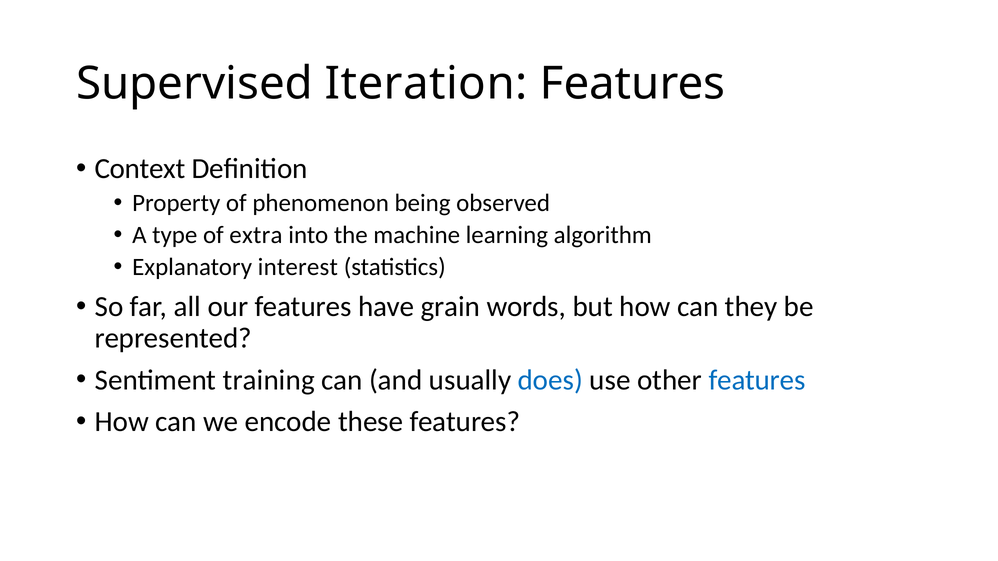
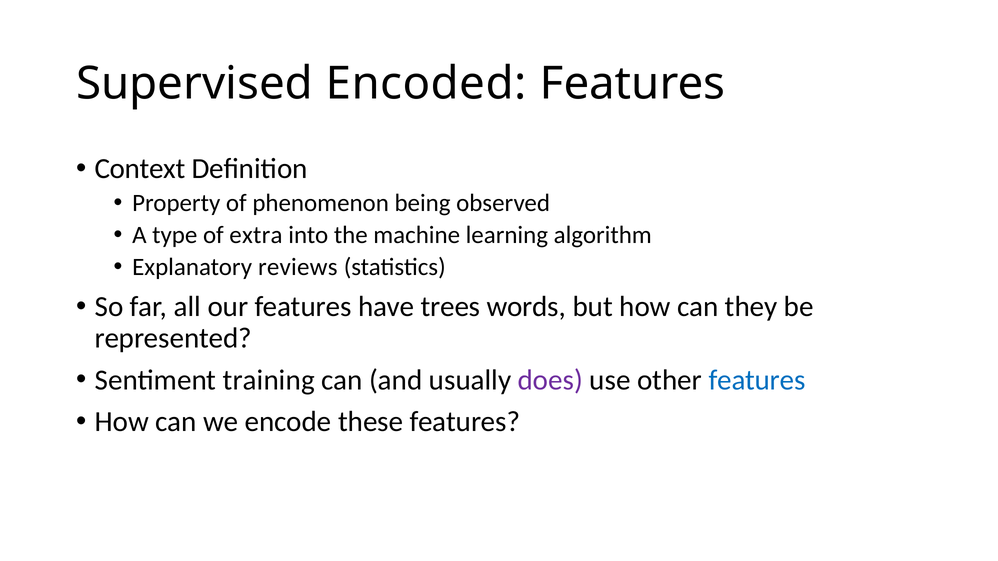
Iteration: Iteration -> Encoded (426, 84)
interest: interest -> reviews (298, 267)
grain: grain -> trees (450, 307)
does colour: blue -> purple (550, 380)
